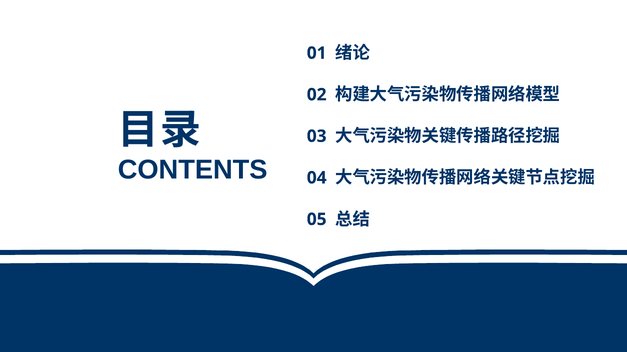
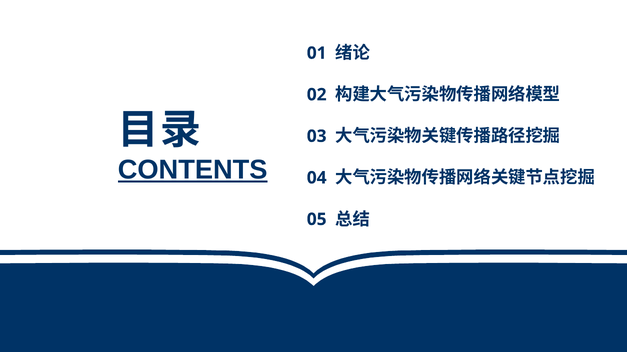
CONTENTS underline: none -> present (193, 170)
